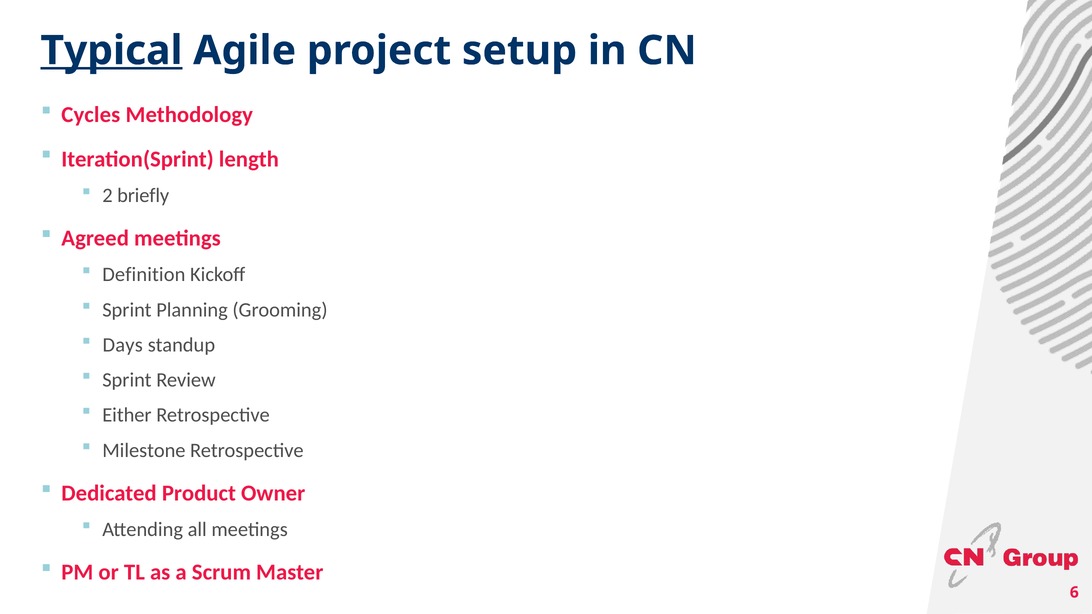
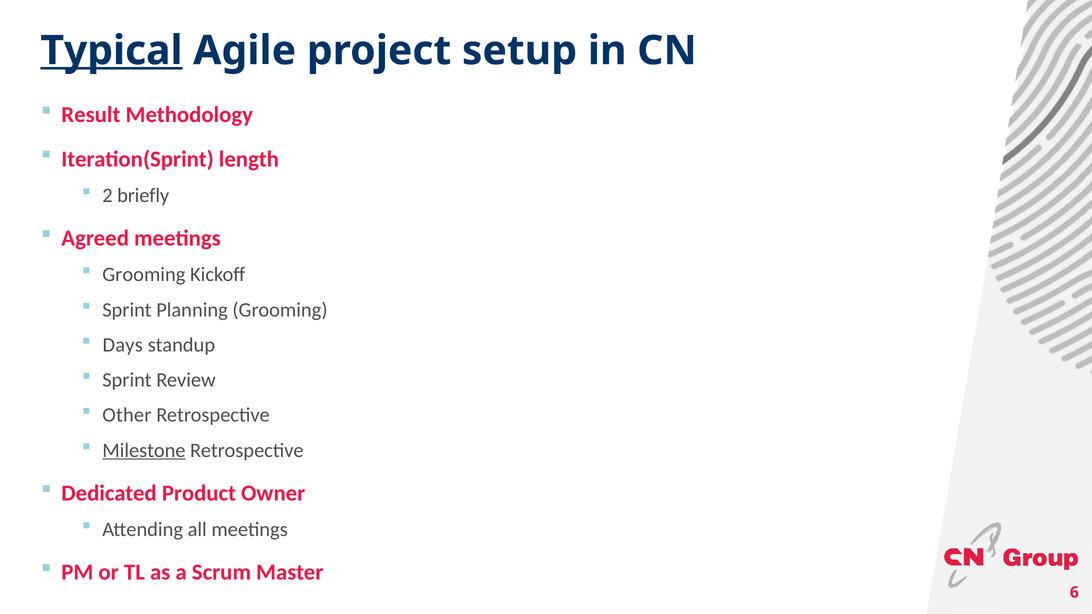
Cycles: Cycles -> Result (91, 115)
Definition: Definition -> Grooming (144, 275)
Either: Either -> Other (127, 415)
Milestone underline: none -> present (144, 450)
